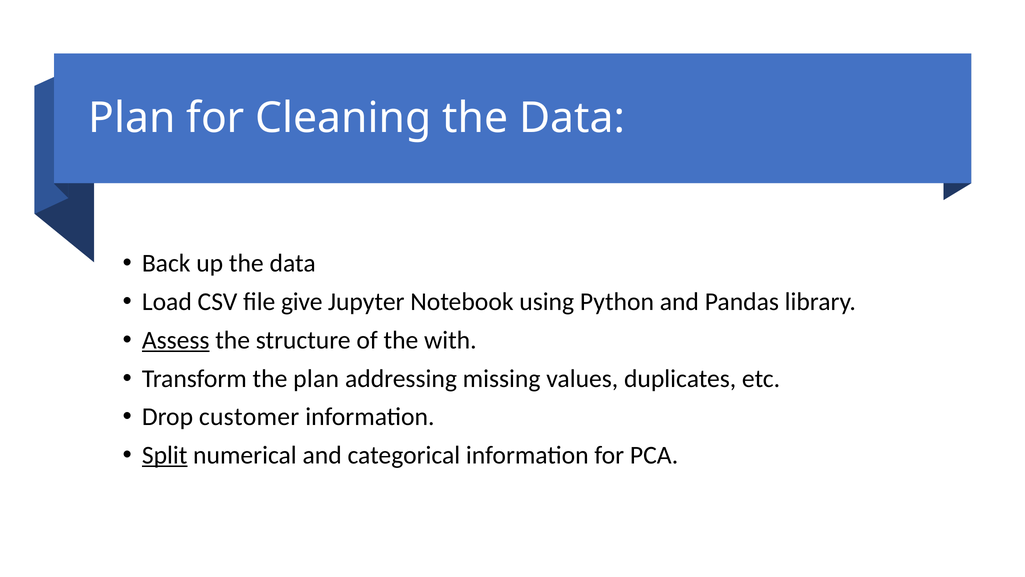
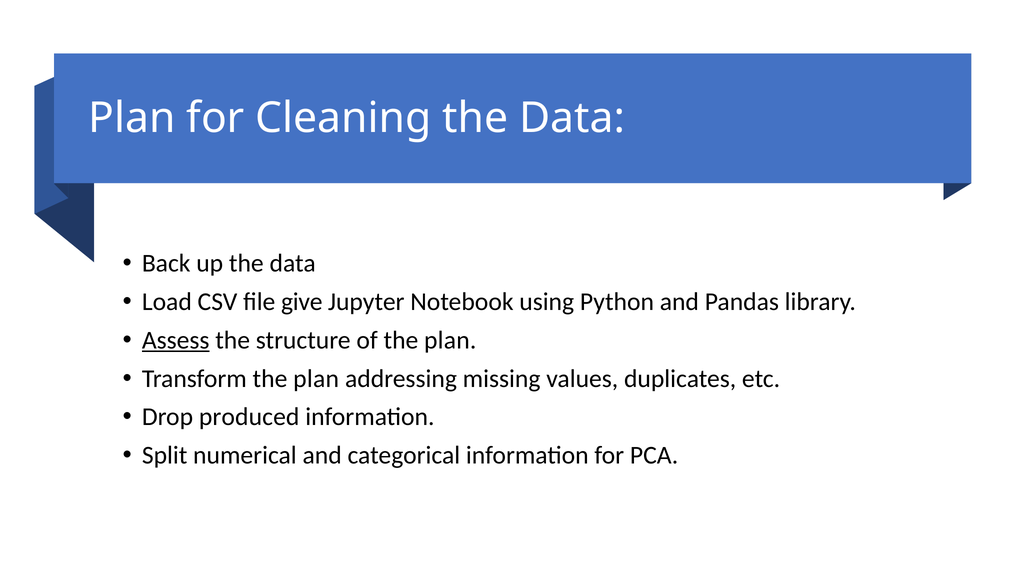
of the with: with -> plan (450, 340)
customer: customer -> produced (249, 417)
Split underline: present -> none (165, 455)
